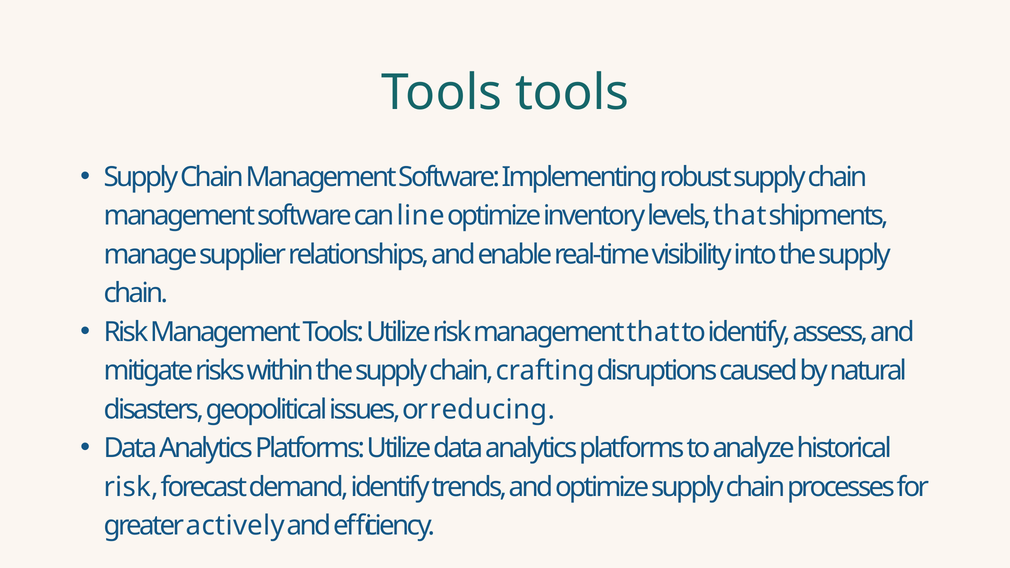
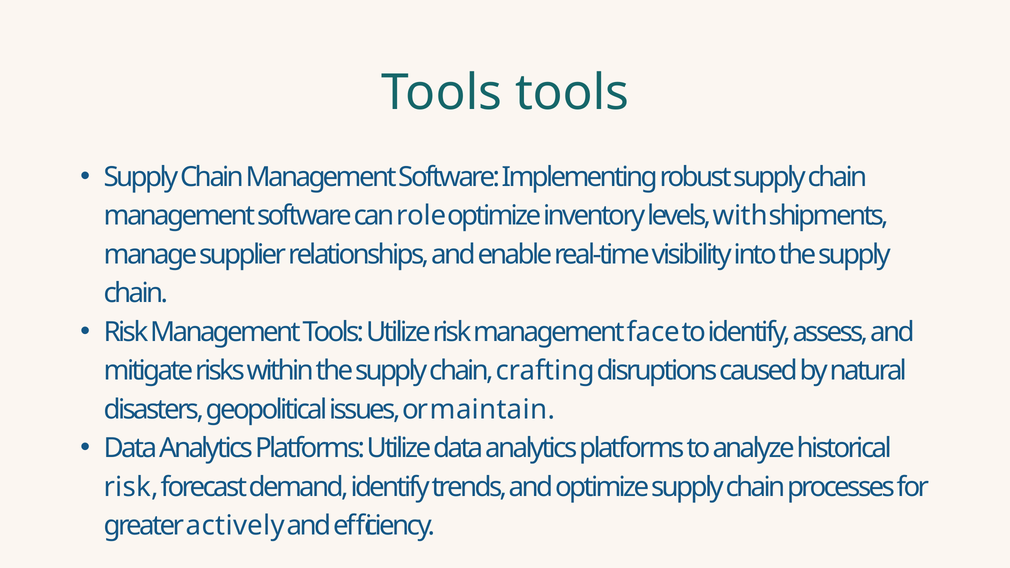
line: line -> role (421, 216)
levels that: that -> with (740, 216)
management that: that -> face (653, 332)
reducing: reducing -> maintain (492, 410)
